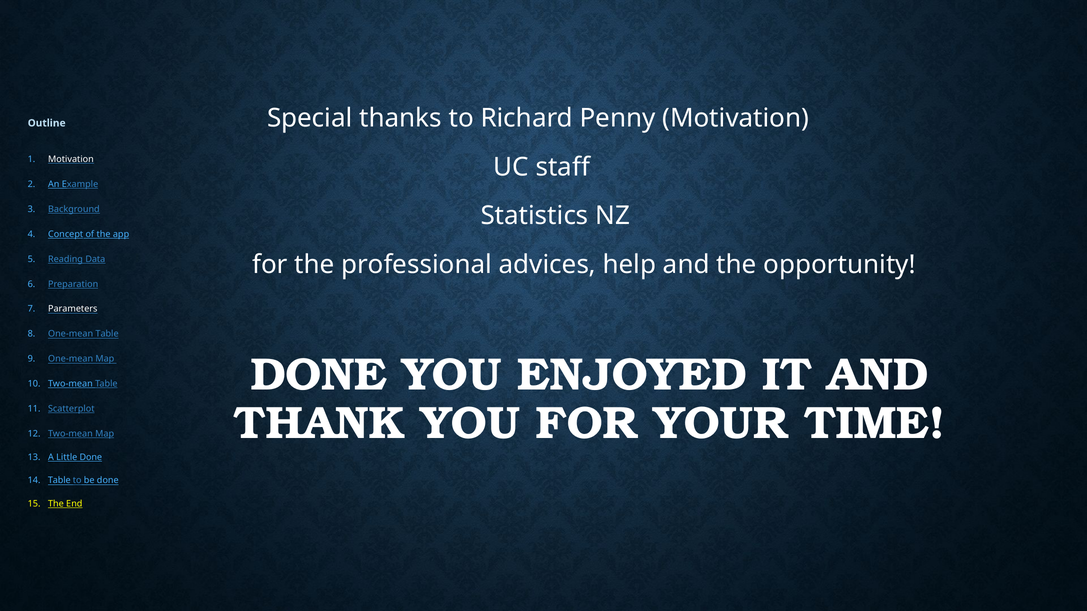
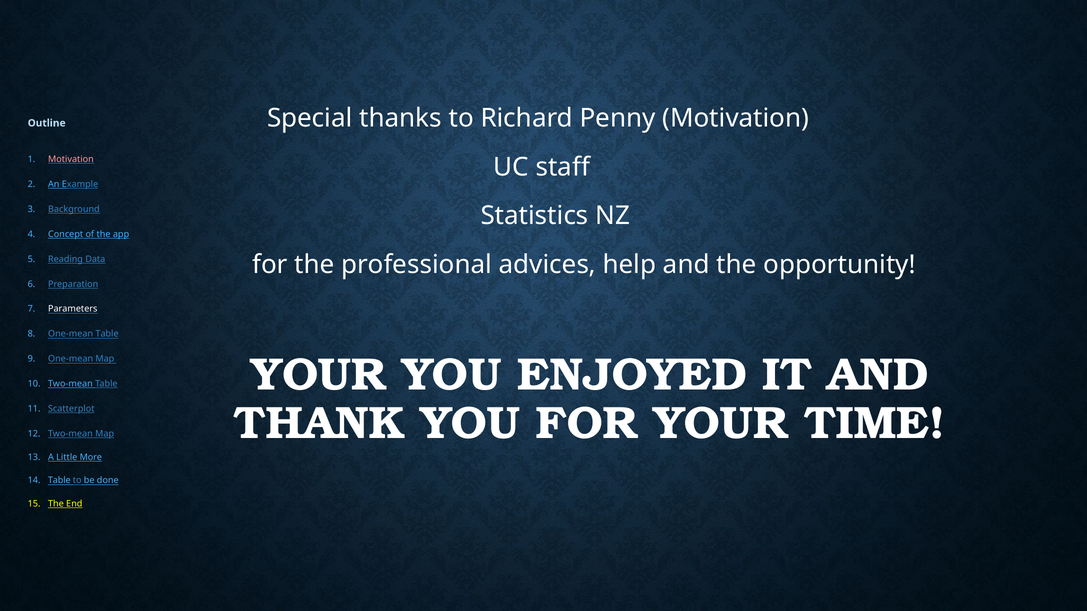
Motivation colour: white -> pink (71, 159)
DONE: DONE -> YOUR (319, 375)
Little Done: Done -> More (91, 457)
